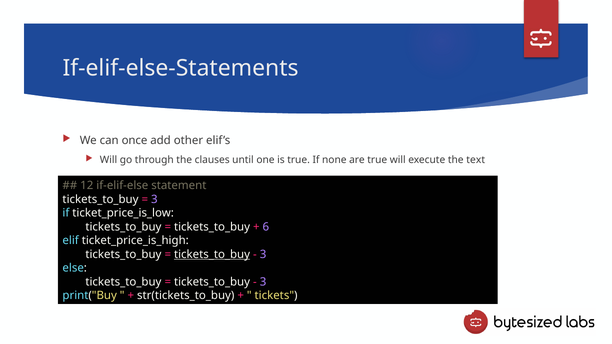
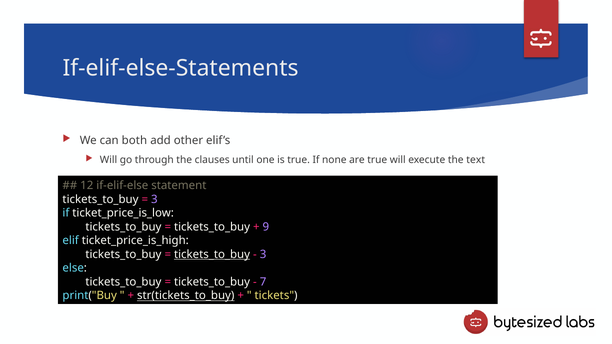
once: once -> both (134, 141)
6: 6 -> 9 (266, 227)
3: 3 -> 7 (263, 282)
str(tickets_to_buy underline: none -> present (186, 296)
